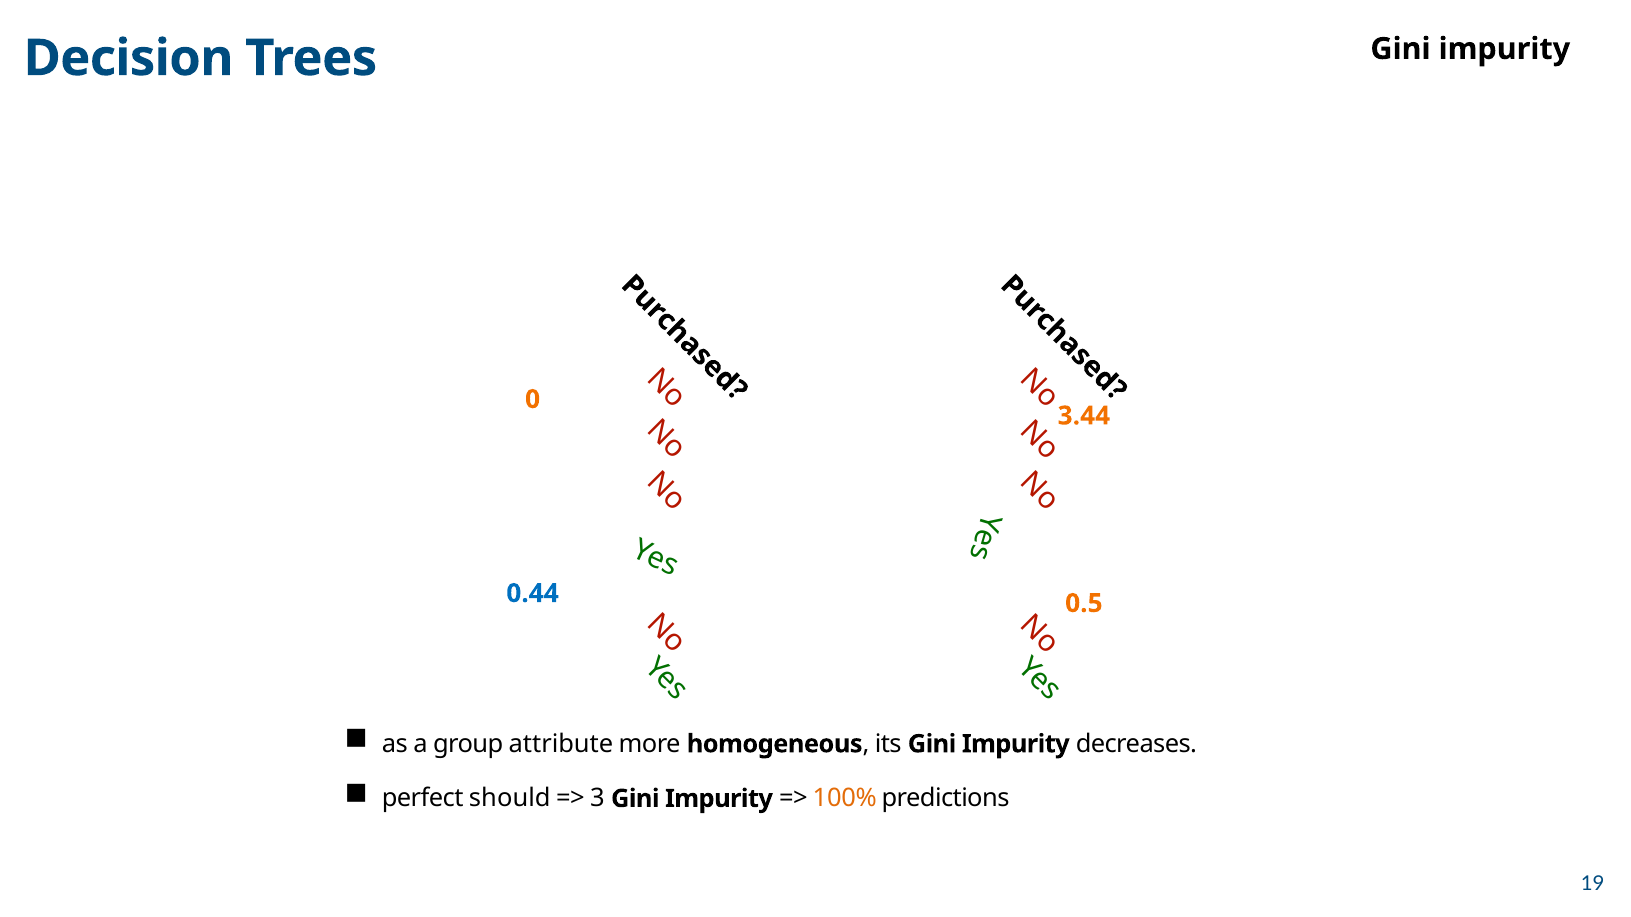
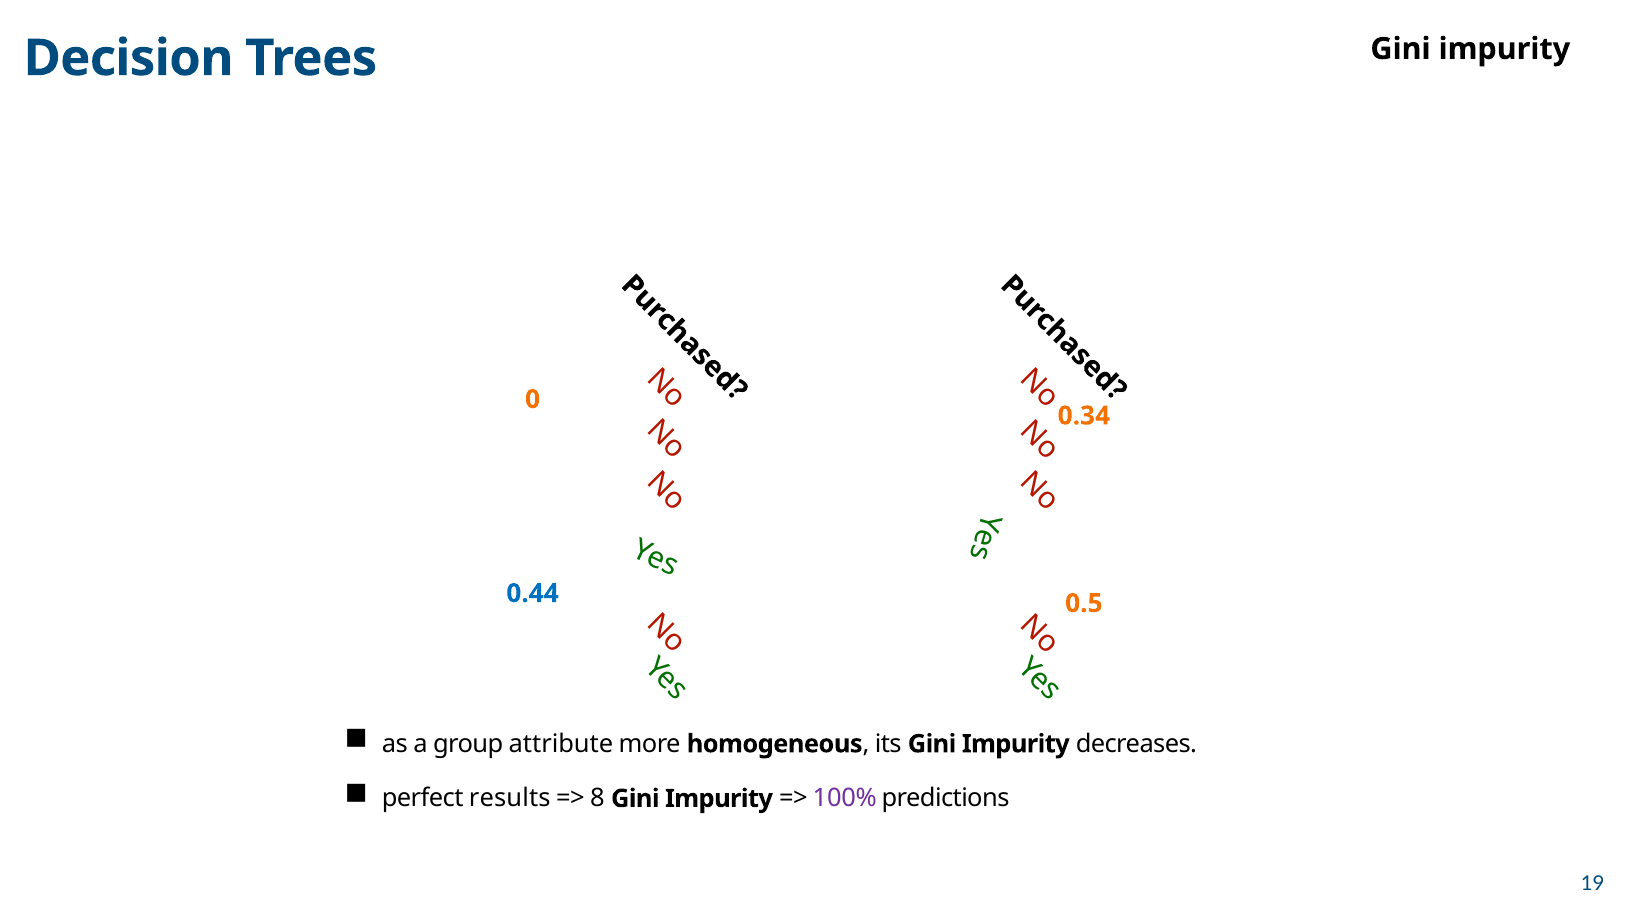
3.44: 3.44 -> 0.34 (1084, 416)
should: should -> results (510, 799)
3: 3 -> 8 (598, 799)
100% colour: orange -> purple (845, 799)
